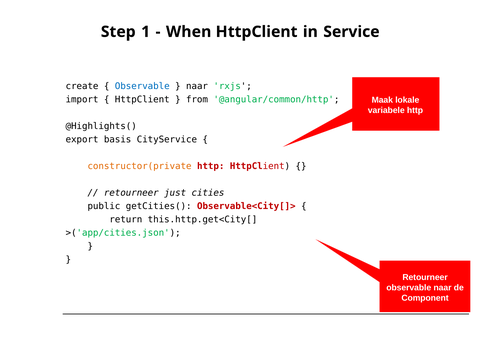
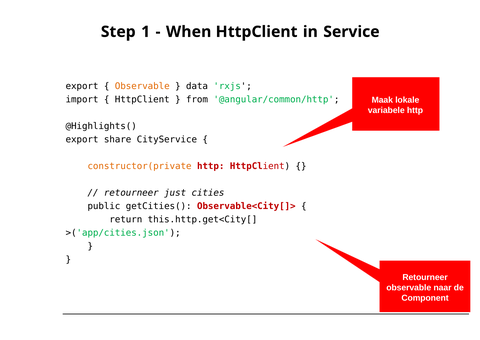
create: create -> export (82, 86)
Observable colour: blue -> orange (142, 86)
naar: naar -> data (197, 86)
basis: basis -> share (118, 139)
